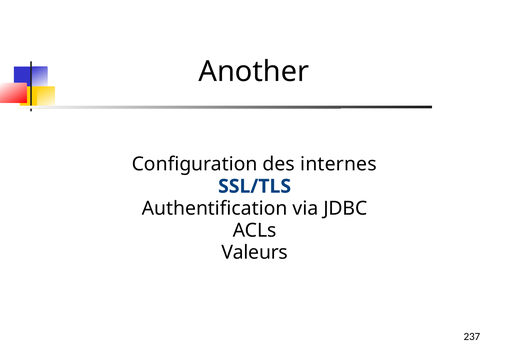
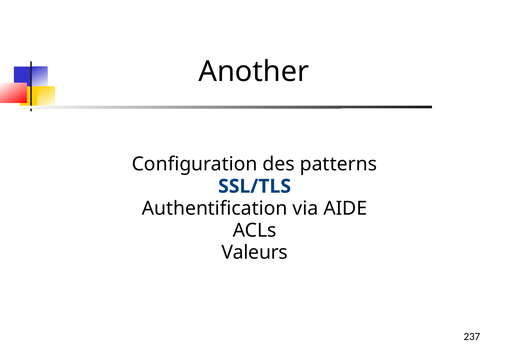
internes: internes -> patterns (338, 165)
JDBC: JDBC -> AIDE (345, 209)
